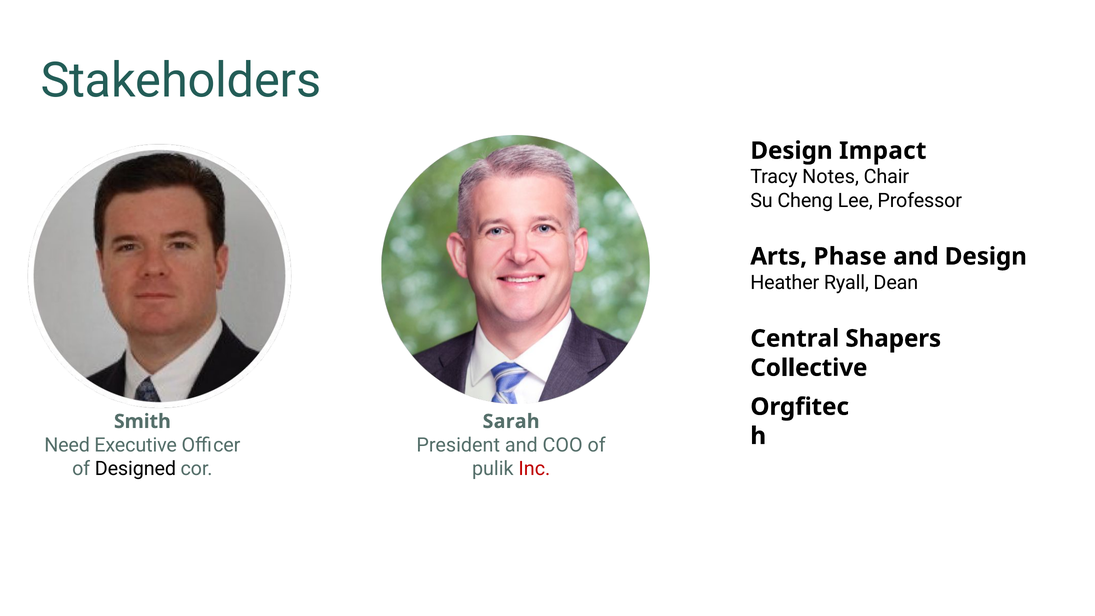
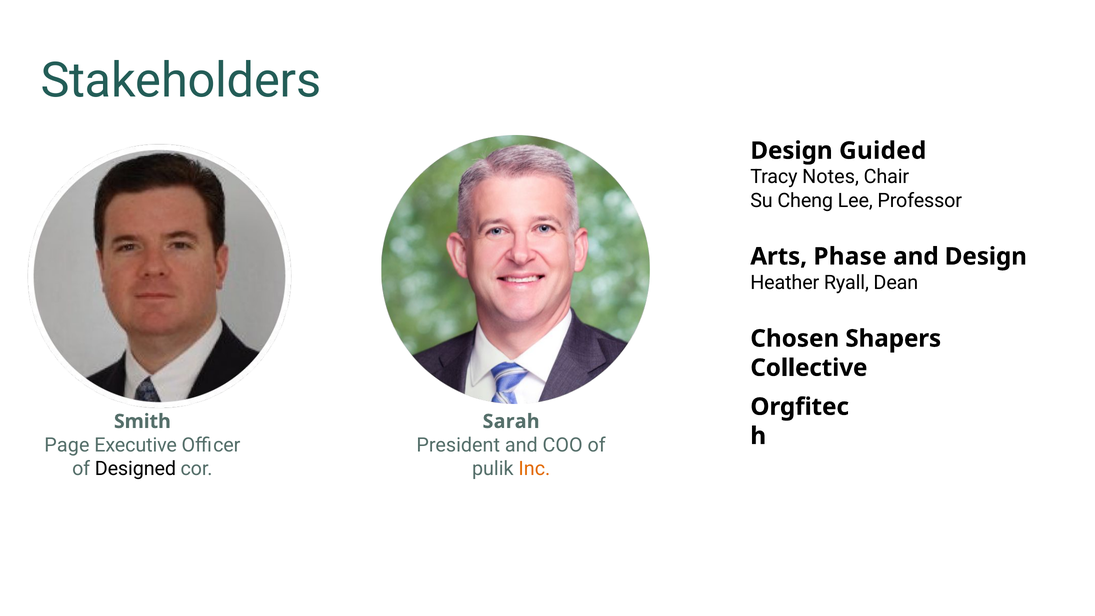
Impact: Impact -> Guided (883, 151)
Central: Central -> Chosen (795, 339)
Need: Need -> Page (67, 445)
Inc colour: red -> orange (534, 469)
